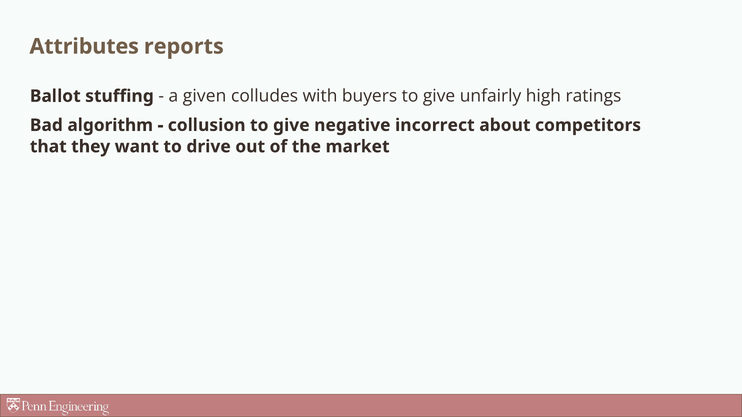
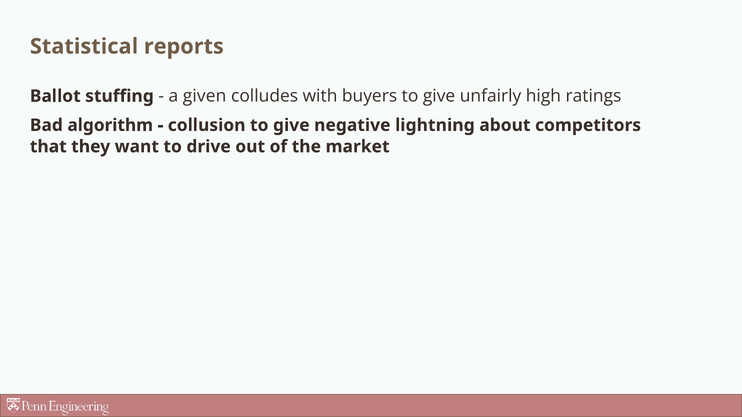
Attributes: Attributes -> Statistical (84, 47)
incorrect: incorrect -> lightning (435, 125)
